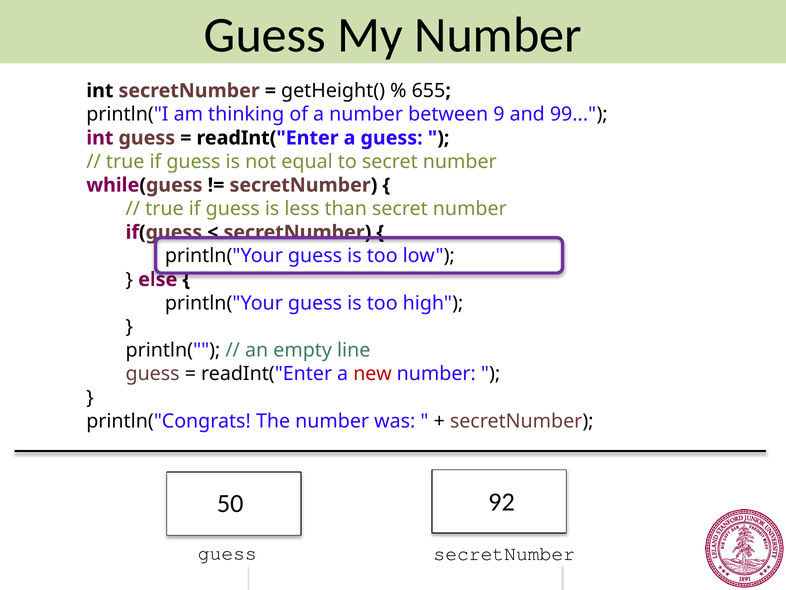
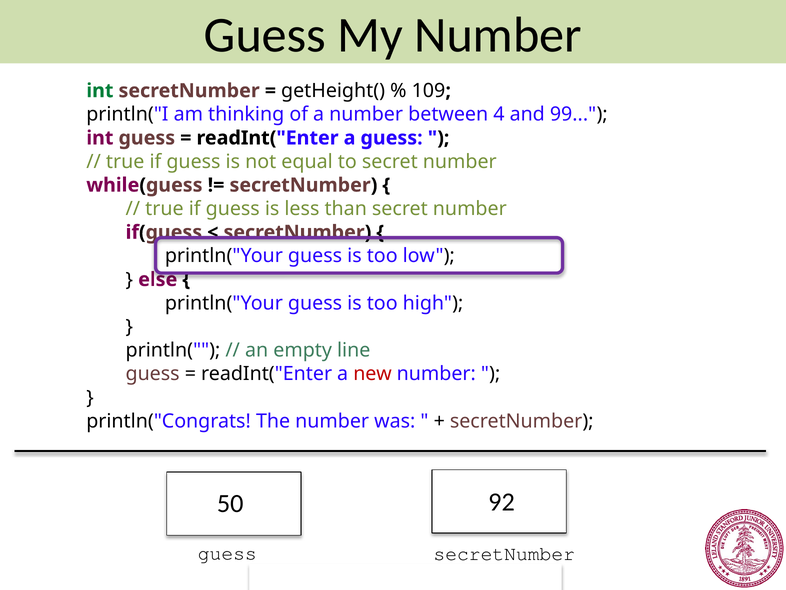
int colour: black -> green (100, 91)
655: 655 -> 109 (428, 91)
9: 9 -> 4 (499, 114)
